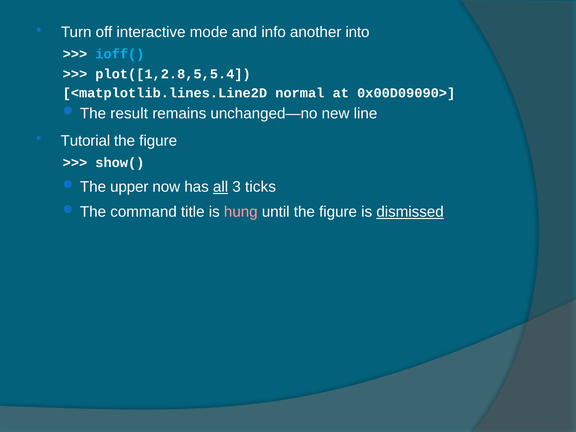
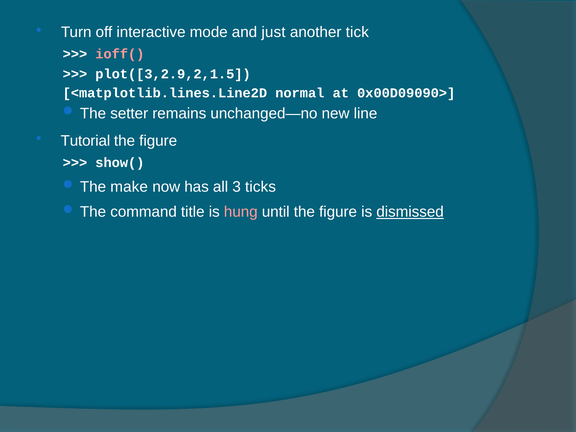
info: info -> just (274, 32)
into: into -> tick (357, 32)
ioff( colour: light blue -> pink (120, 54)
plot([1,2.8,5,5.4: plot([1,2.8,5,5.4 -> plot([3,2.9,2,1.5 (173, 74)
result: result -> setter (129, 113)
upper: upper -> make (129, 187)
all underline: present -> none (221, 187)
